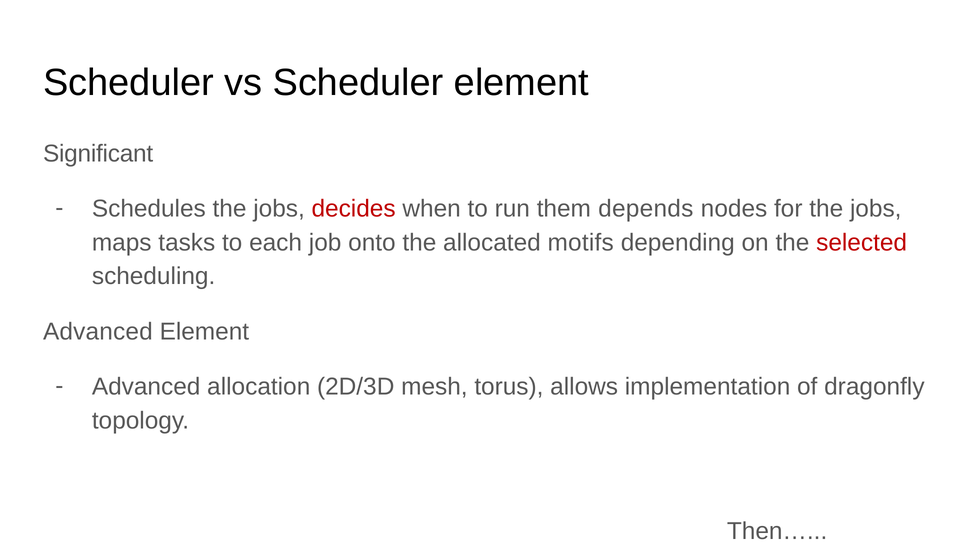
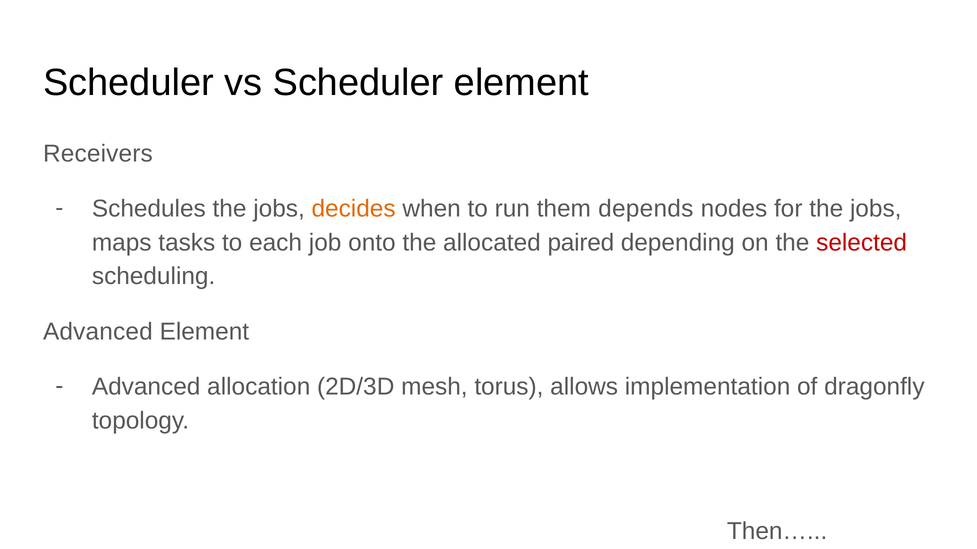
Significant: Significant -> Receivers (98, 154)
decides colour: red -> orange (354, 209)
motifs: motifs -> paired (581, 243)
